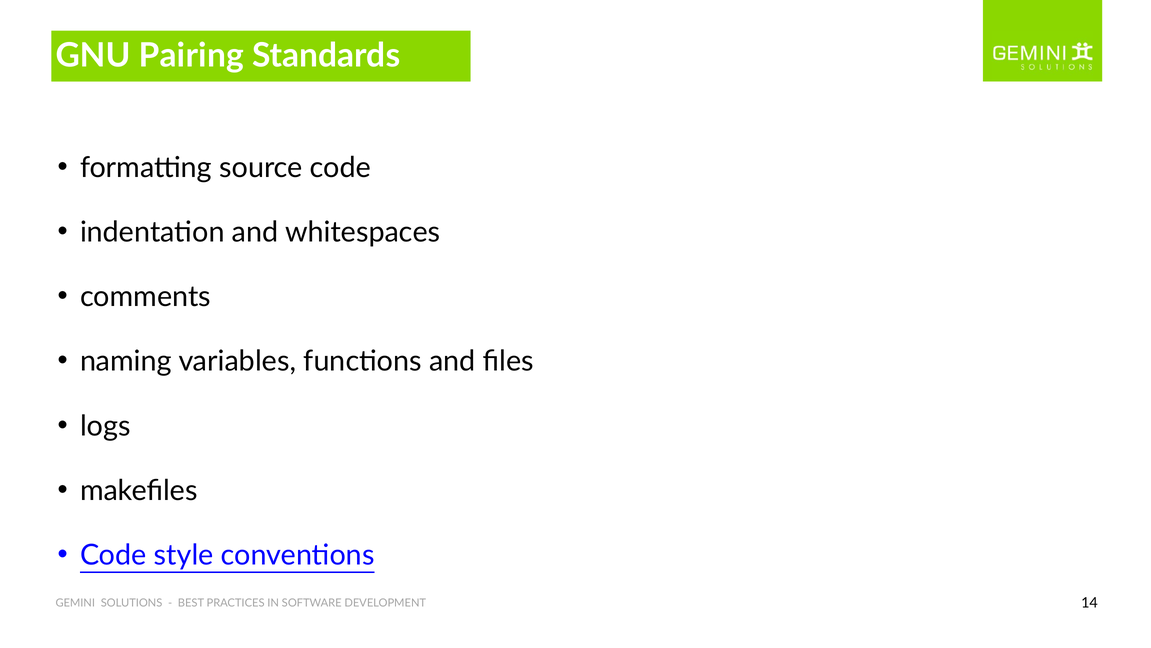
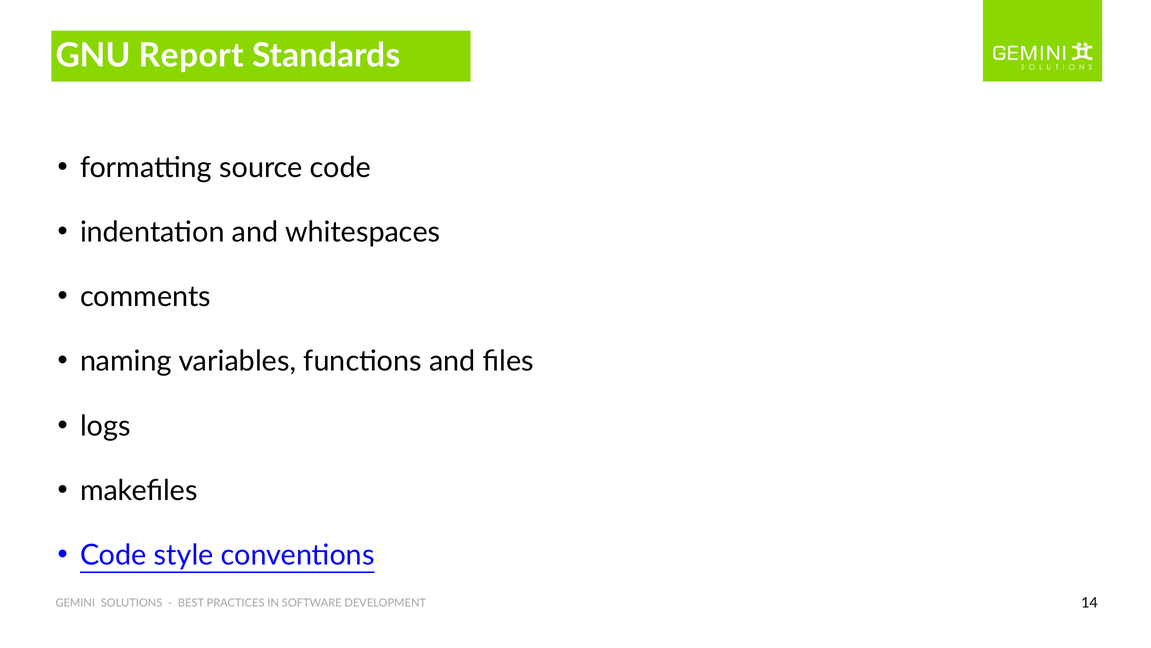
Pairing: Pairing -> Report (191, 56)
